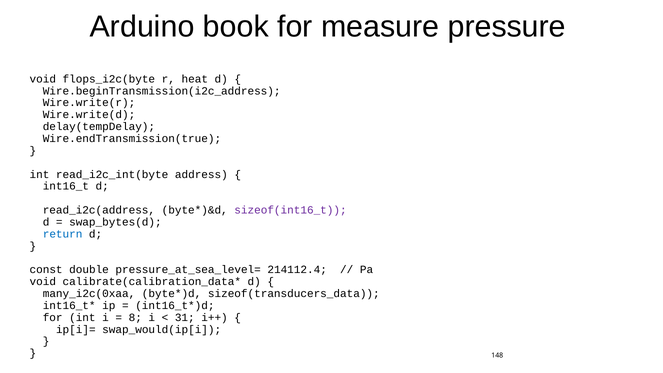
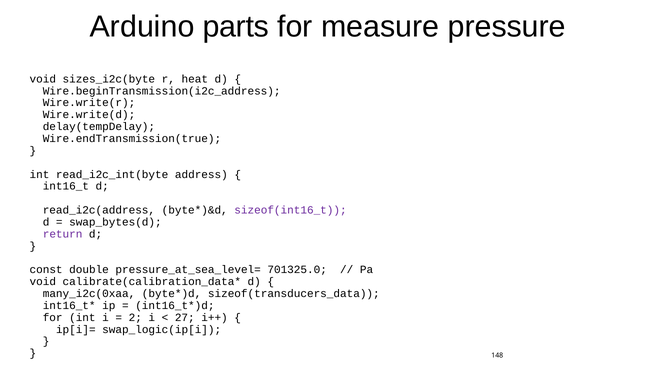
book: book -> parts (236, 27)
flops_i2c(byte: flops_i2c(byte -> sizes_i2c(byte (109, 79)
return colour: blue -> purple (63, 234)
214112.4: 214112.4 -> 701325.0 (297, 270)
8: 8 -> 2 (135, 317)
31: 31 -> 27 (185, 317)
swap_would(ip[i: swap_would(ip[i -> swap_logic(ip[i (162, 329)
